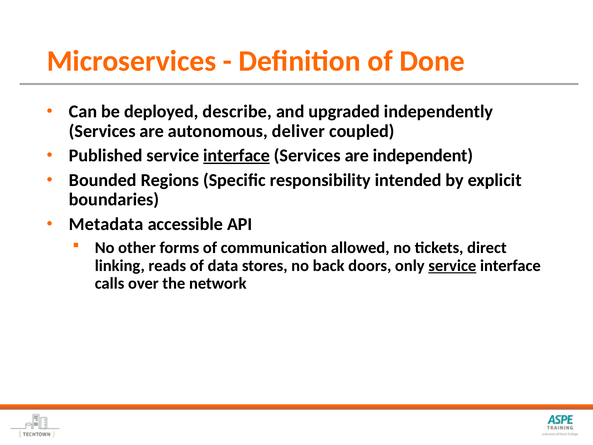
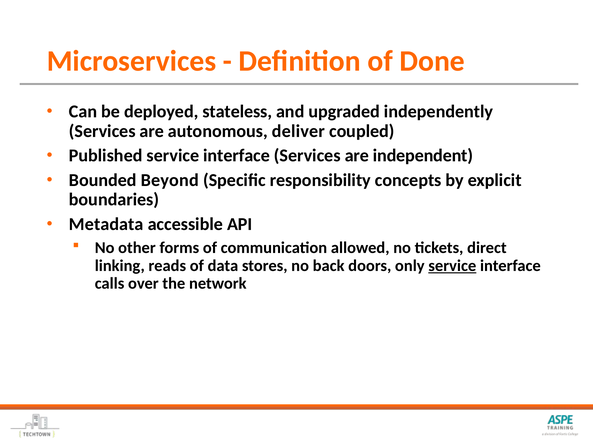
describe: describe -> stateless (237, 111)
interface underline: present -> none (237, 155)
Regions: Regions -> Beyond (170, 180)
intended: intended -> concepts (408, 180)
